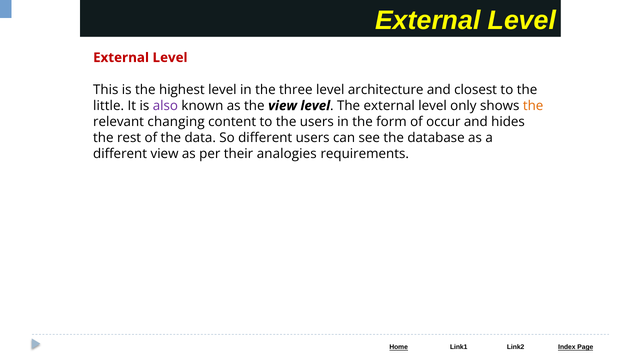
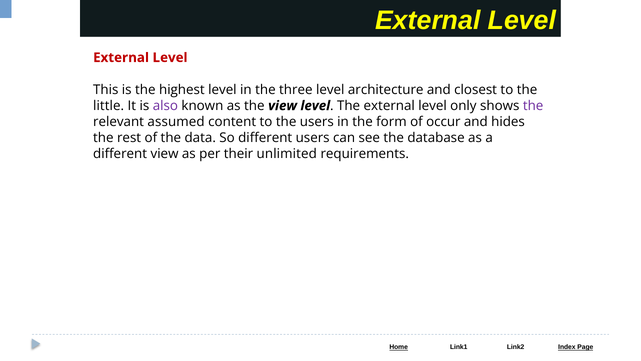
the colour: orange -> purple (533, 106)
changing: changing -> assumed (176, 122)
analogies: analogies -> unlimited (287, 154)
